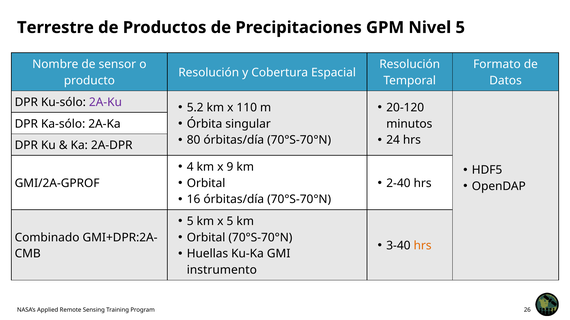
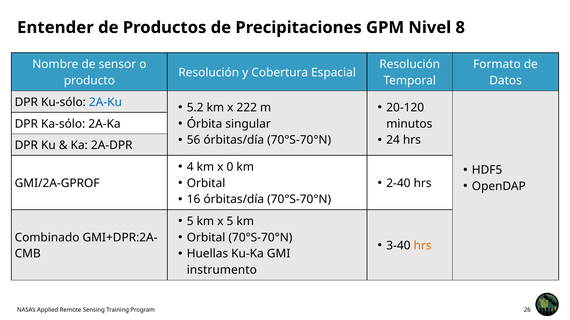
Terrestre: Terrestre -> Entender (55, 28)
Nivel 5: 5 -> 8 (460, 28)
2A-Ku colour: purple -> blue (105, 103)
110: 110 -> 222 (247, 108)
80: 80 -> 56 (194, 140)
9: 9 -> 0 (230, 167)
